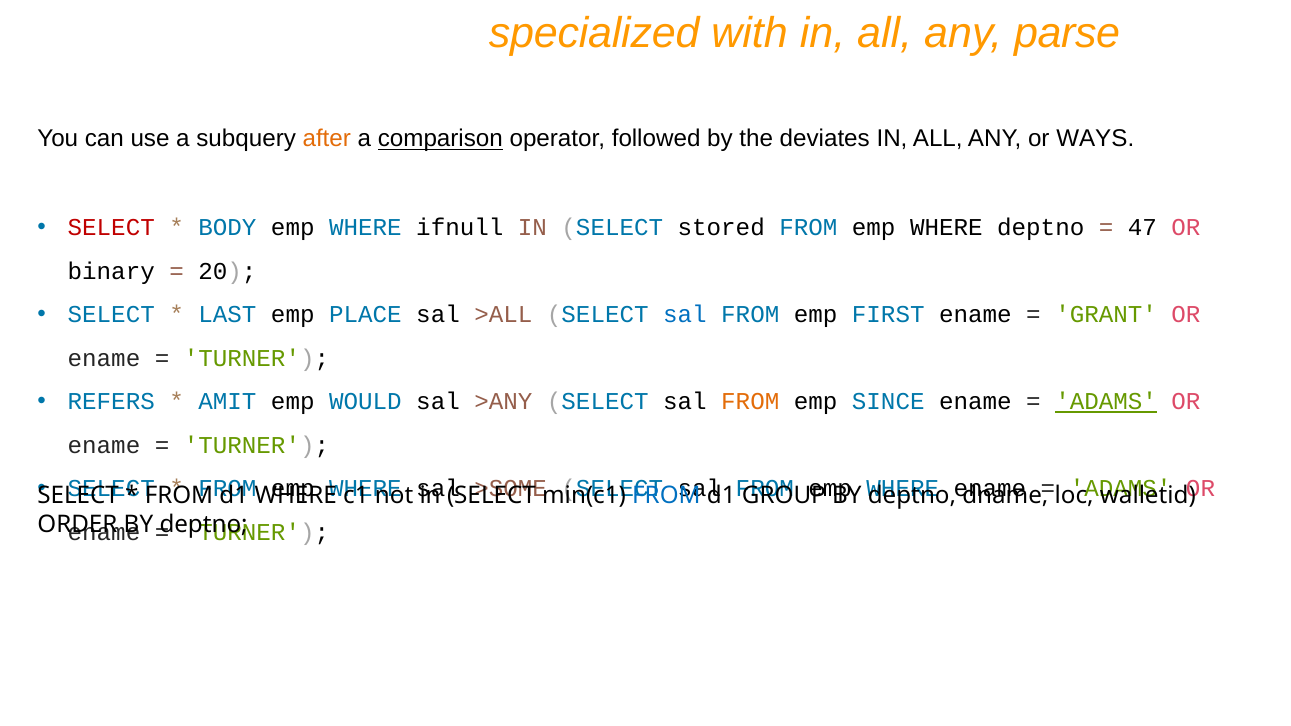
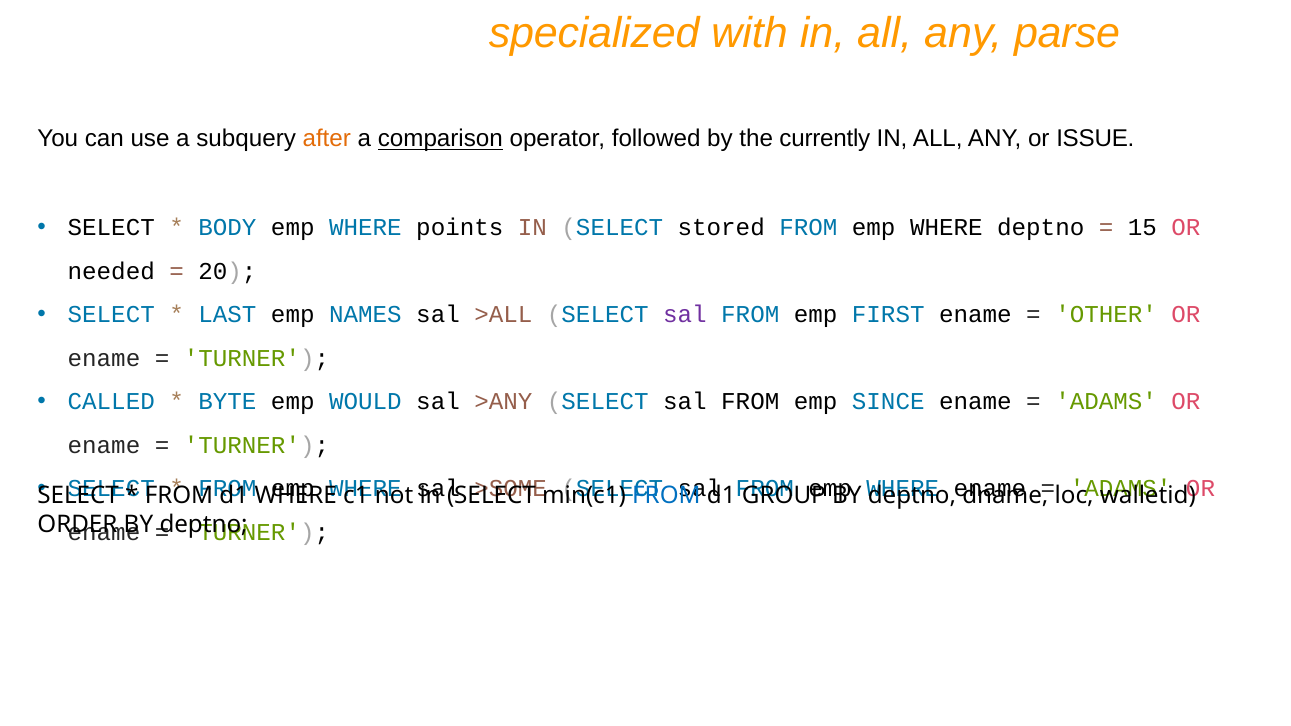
deviates: deviates -> currently (825, 139)
WAYS: WAYS -> ISSUE (1095, 139)
SELECT colour: red -> black (111, 228)
ifnull: ifnull -> points (460, 228)
47: 47 -> 15 (1142, 228)
binary: binary -> needed (111, 271)
PLACE: PLACE -> NAMES (365, 315)
sal colour: blue -> purple (685, 315)
GRANT: GRANT -> OTHER (1106, 315)
REFERS: REFERS -> CALLED (111, 402)
AMIT: AMIT -> BYTE (227, 402)
FROM colour: orange -> black (750, 402)
ADAMS underline: present -> none (1106, 402)
